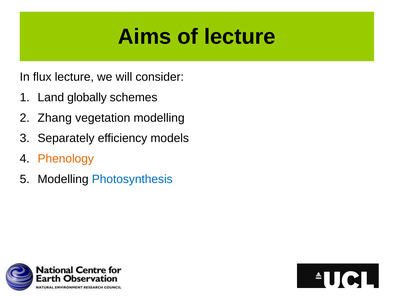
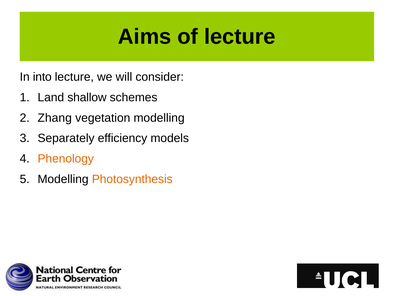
flux: flux -> into (42, 77)
globally: globally -> shallow (87, 97)
Photosynthesis colour: blue -> orange (132, 179)
